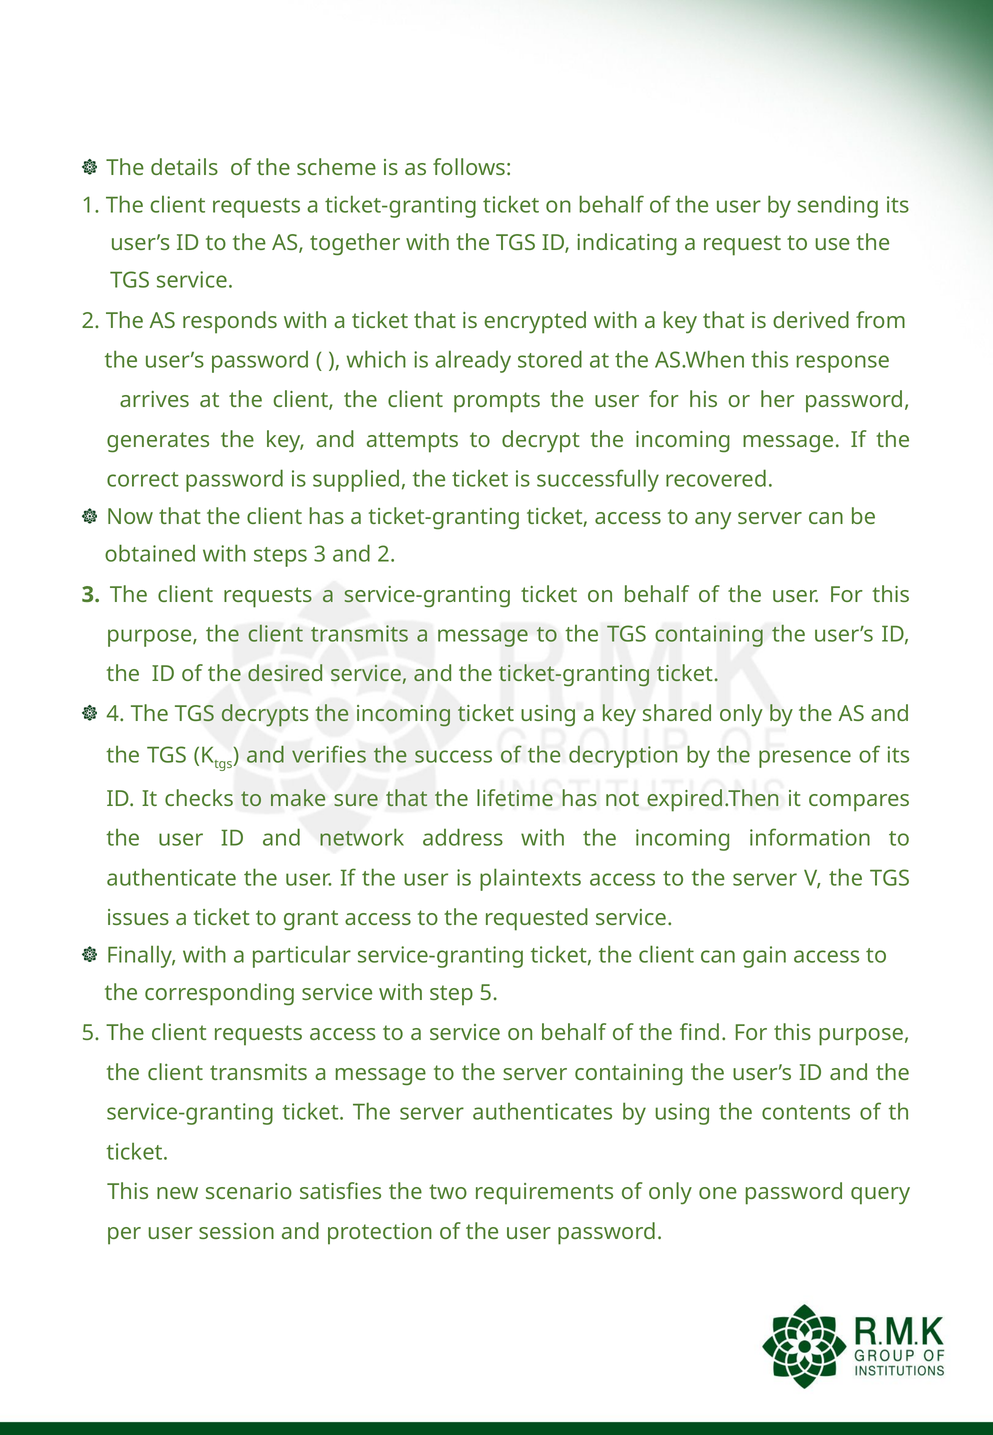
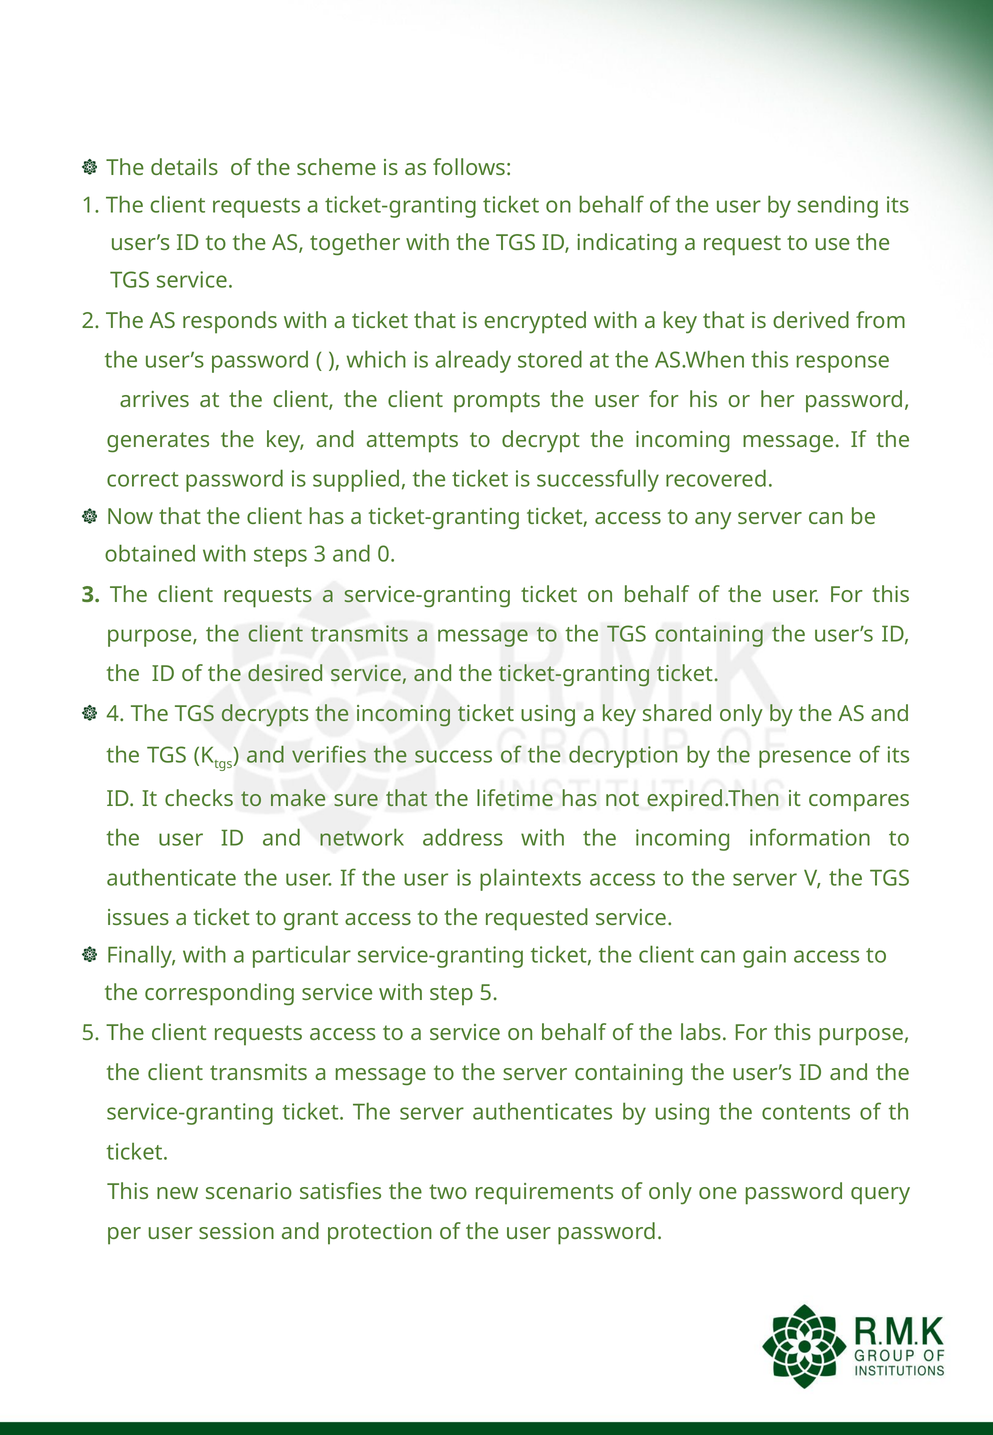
and 2: 2 -> 0 (386, 554)
find: find -> labs (703, 1033)
